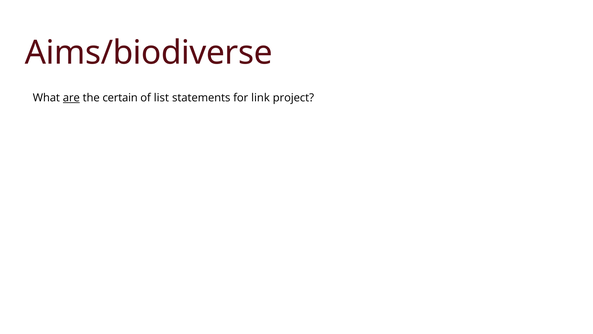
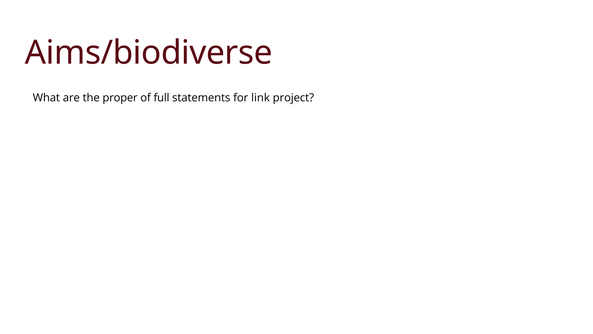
are underline: present -> none (71, 98)
certain: certain -> proper (120, 98)
list: list -> full (162, 98)
